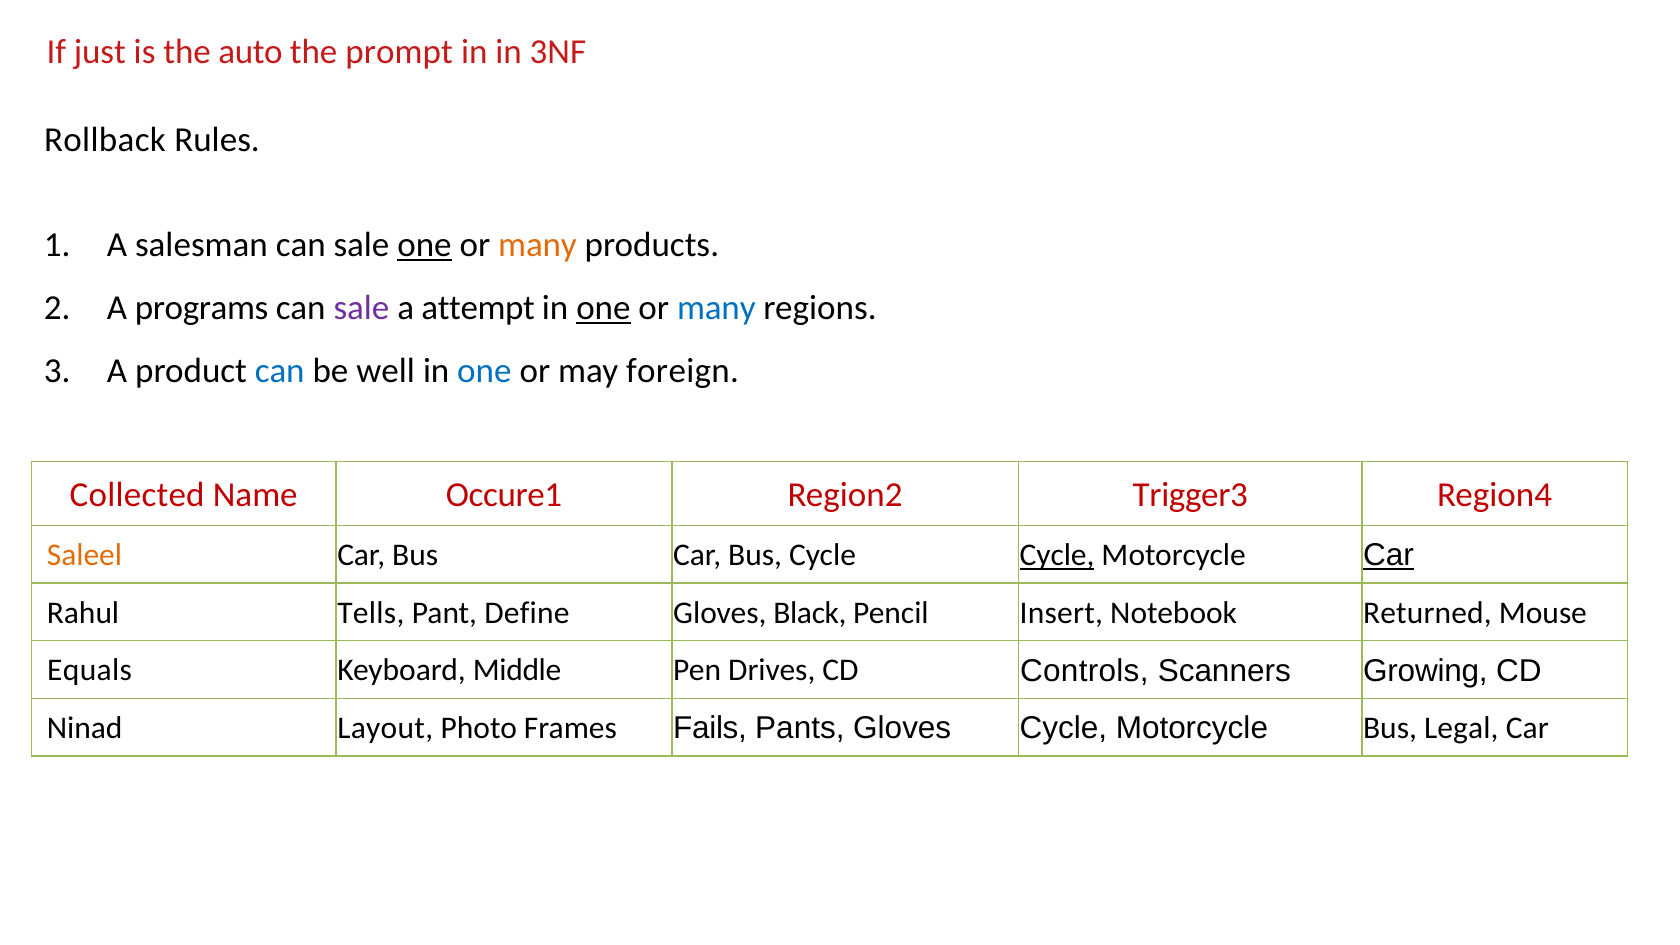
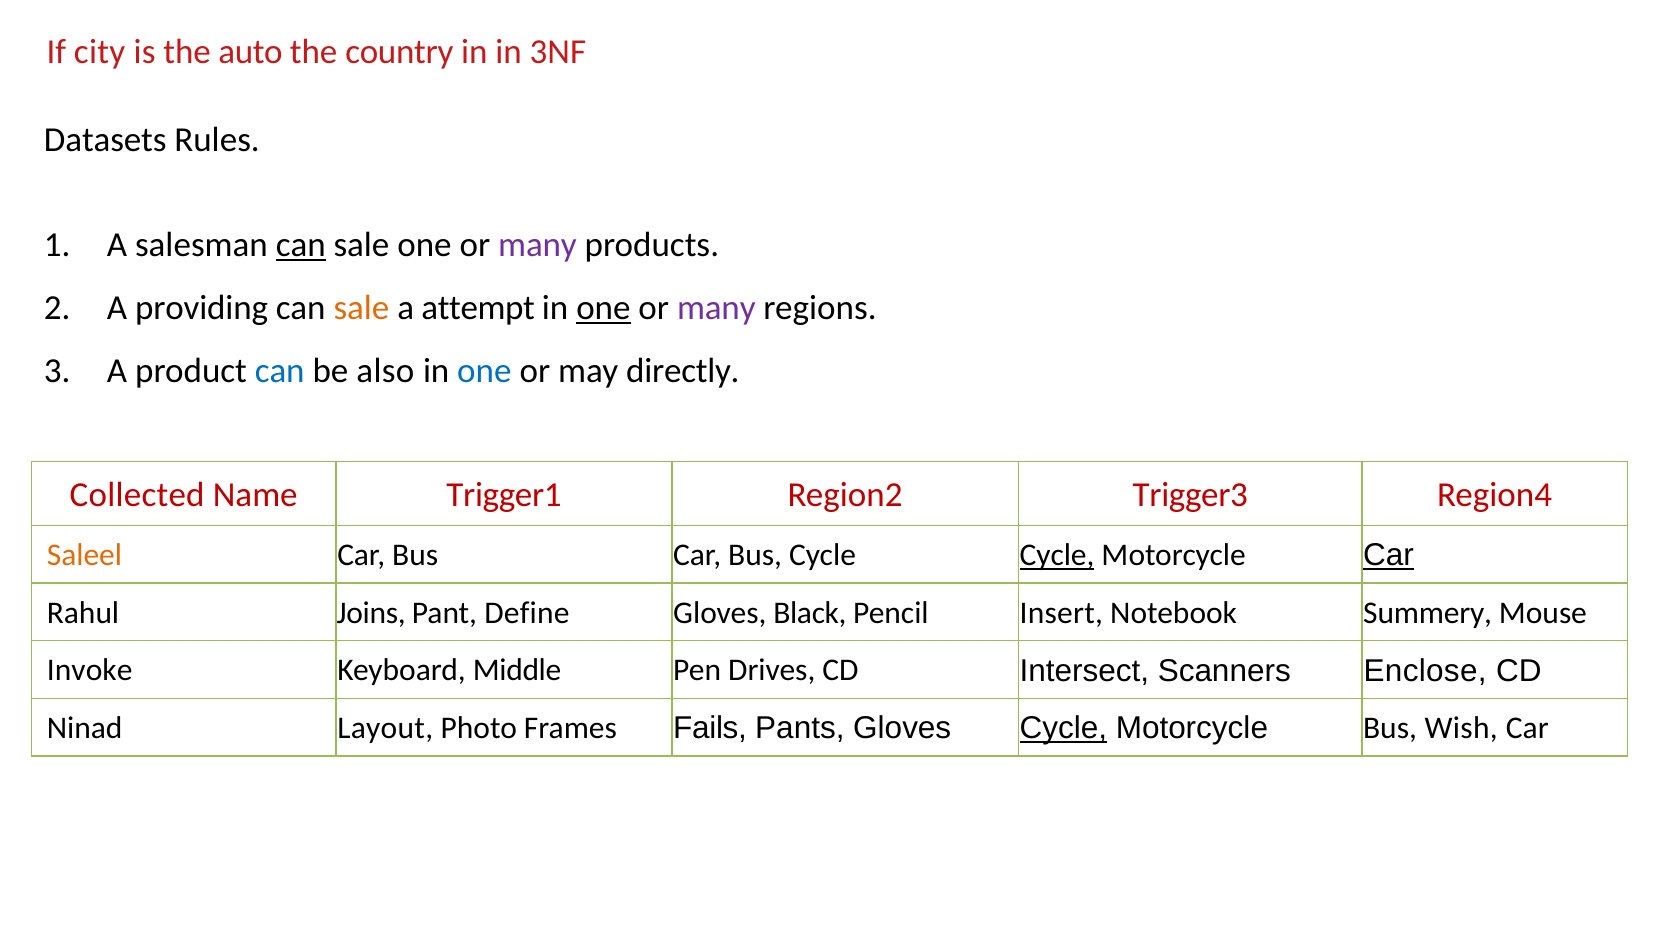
just: just -> city (100, 52)
prompt: prompt -> country (399, 52)
Rollback: Rollback -> Datasets (105, 140)
can underline: none -> present (301, 245)
one underline: present -> none (424, 245)
many colour: orange -> purple (538, 245)
programs: programs -> providing (201, 308)
sale colour: purple -> orange (361, 308)
many colour: blue -> purple (716, 308)
well: well -> also (385, 371)
foreign: foreign -> directly (683, 371)
Occure1: Occure1 -> Trigger1 (504, 495)
Tells: Tells -> Joins (371, 613)
Returned: Returned -> Summery (1428, 613)
Equals: Equals -> Invoke (90, 671)
Controls: Controls -> Intersect (1084, 671)
Growing: Growing -> Enclose (1425, 671)
Cycle underline: none -> present (1063, 728)
Legal: Legal -> Wish (1461, 728)
